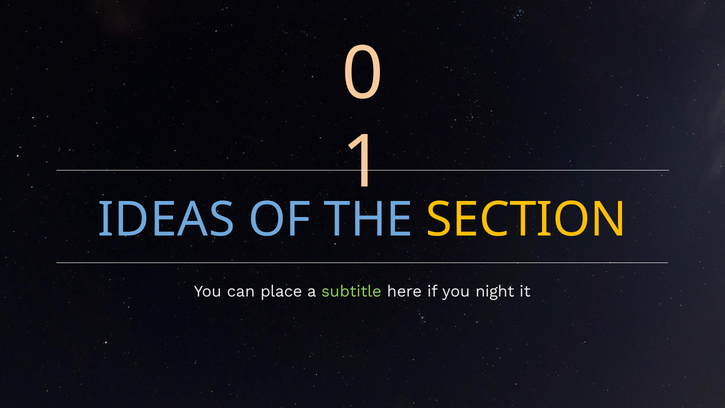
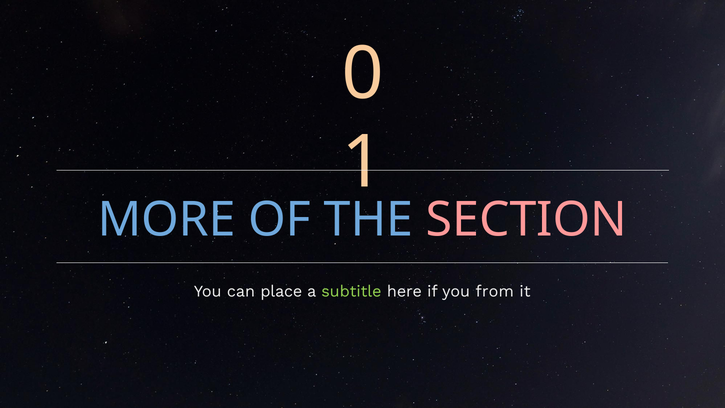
IDEAS: IDEAS -> MORE (167, 220)
SECTION colour: yellow -> pink (526, 220)
night: night -> from (495, 291)
